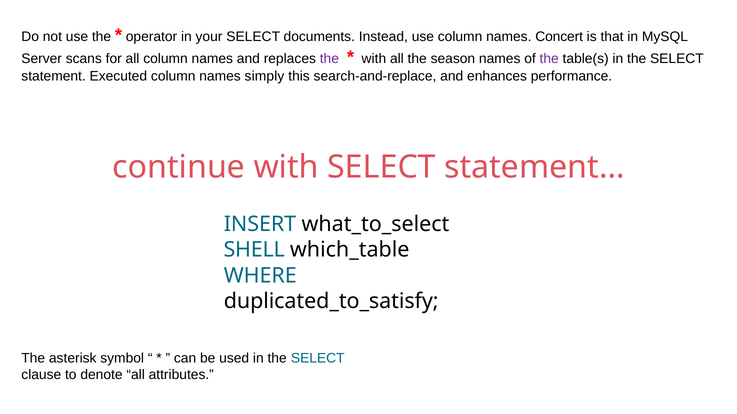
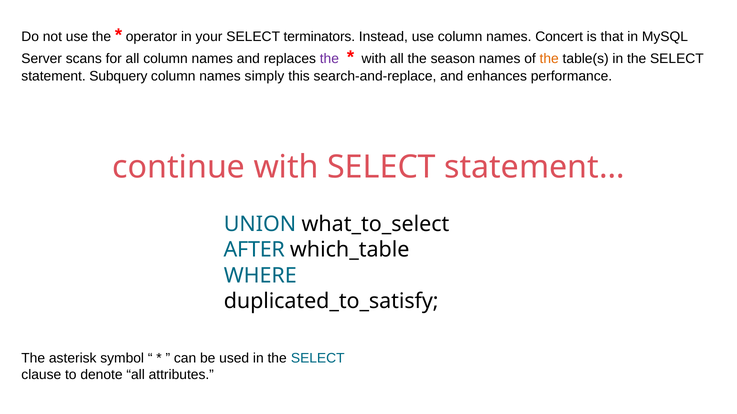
documents: documents -> terminators (319, 37)
the colour: purple -> orange (549, 59)
Executed: Executed -> Subquery (118, 76)
INSERT: INSERT -> UNION (260, 224)
SHELL: SHELL -> AFTER (254, 250)
